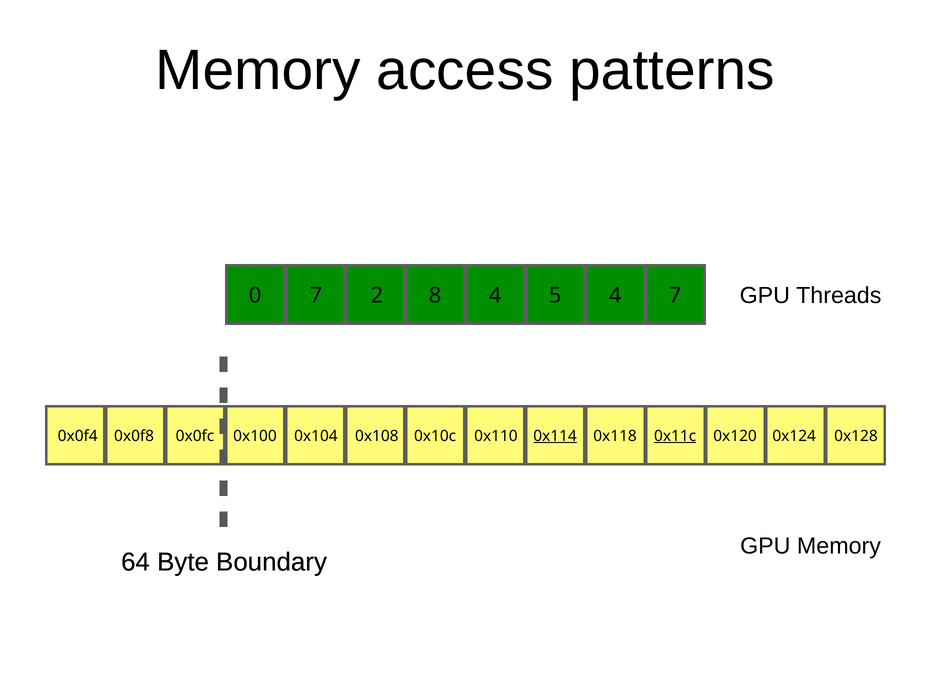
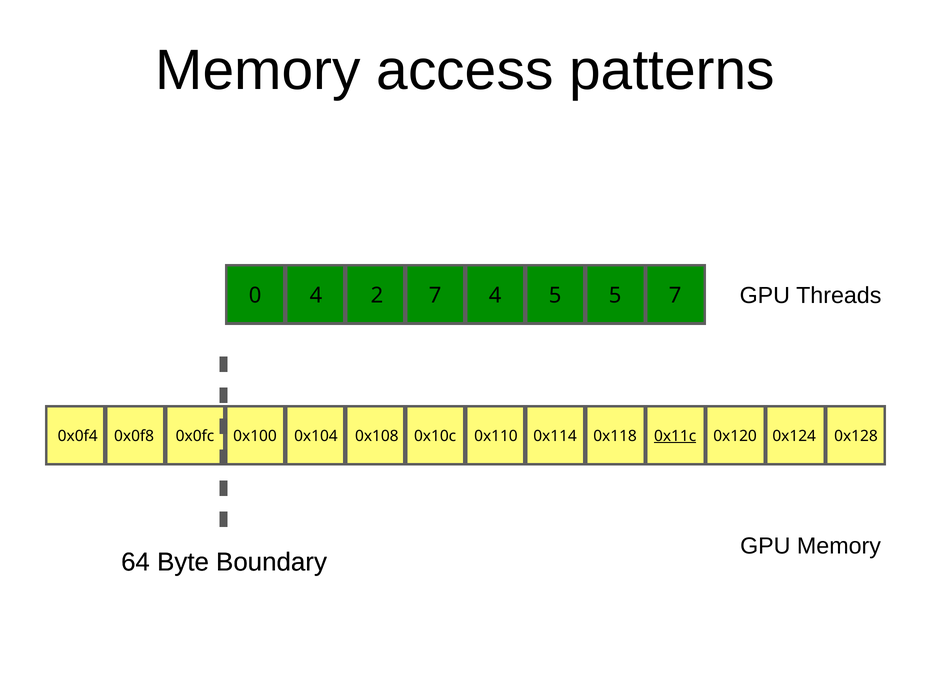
0 7: 7 -> 4 (316, 296)
2 8: 8 -> 7 (435, 296)
5 4: 4 -> 5 (615, 296)
0x114 underline: present -> none (555, 436)
